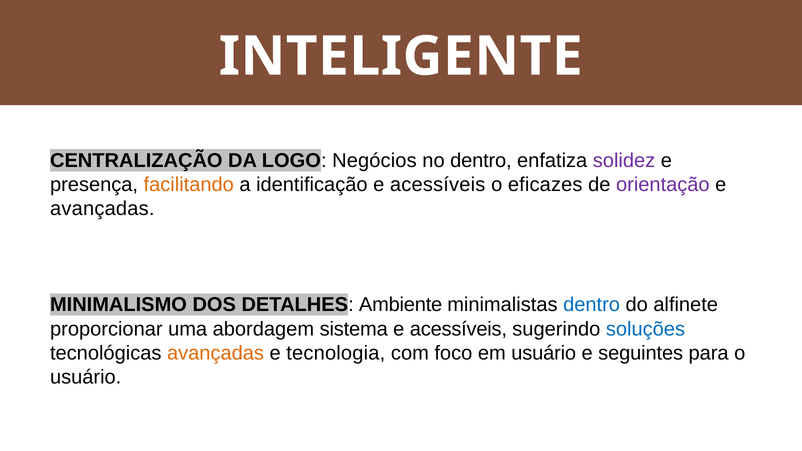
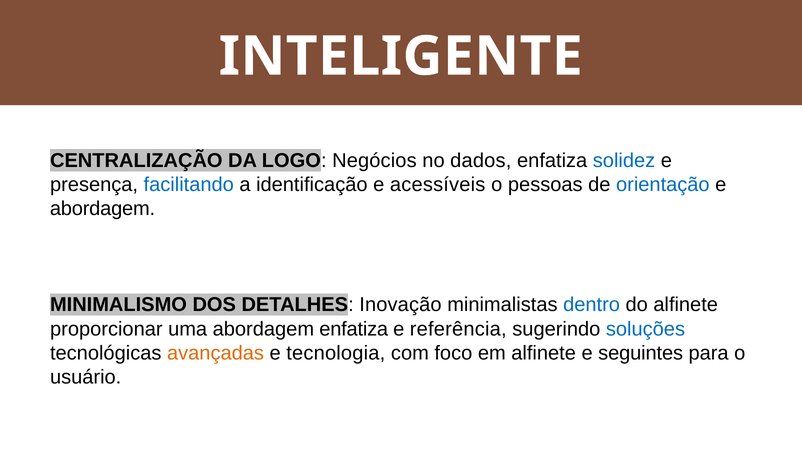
no dentro: dentro -> dados (481, 161)
solidez colour: purple -> blue (624, 161)
facilitando colour: orange -> blue (189, 185)
eficazes: eficazes -> pessoas (545, 185)
orientação colour: purple -> blue (663, 185)
avançadas: avançadas -> abordagem (103, 209)
Ambiente: Ambiente -> Inovação (400, 305)
abordagem sistema: sistema -> enfatiza (354, 329)
acessíveis: acessíveis -> referência (458, 329)
em usuário: usuário -> alfinete (544, 353)
